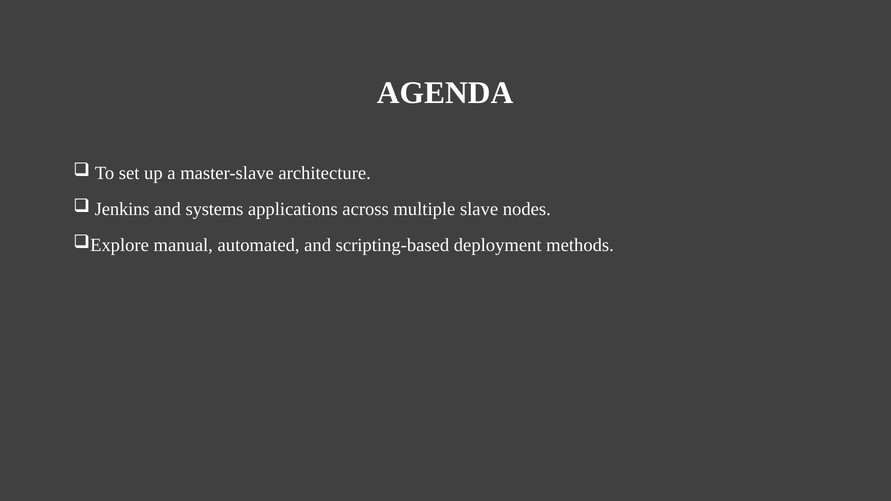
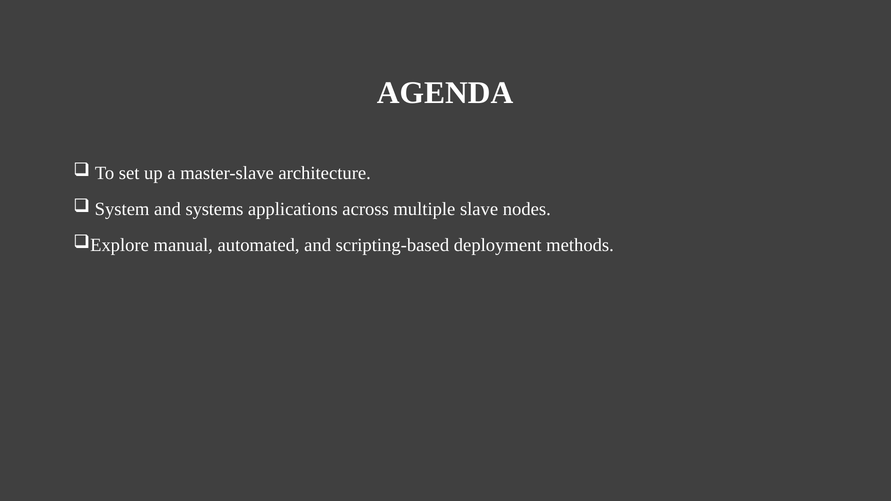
Jenkins: Jenkins -> System (122, 209)
